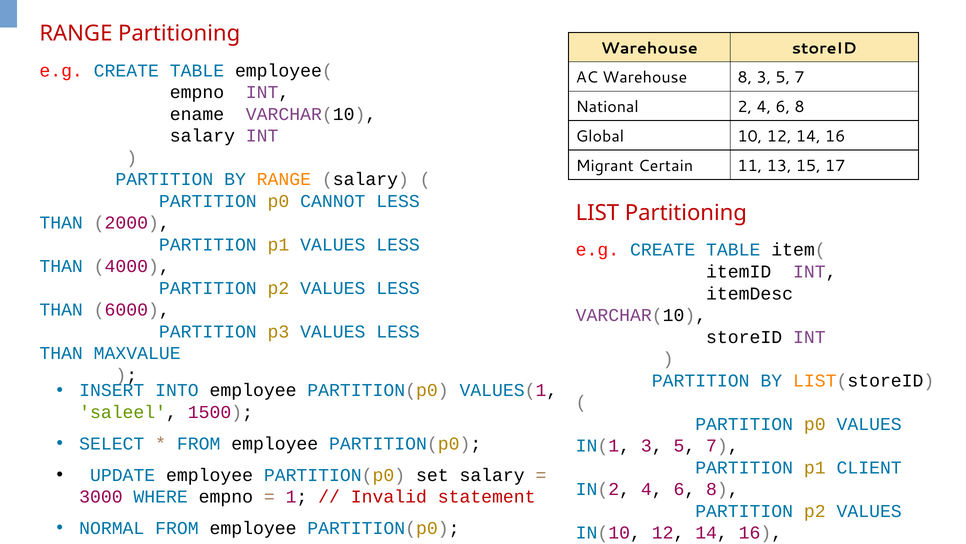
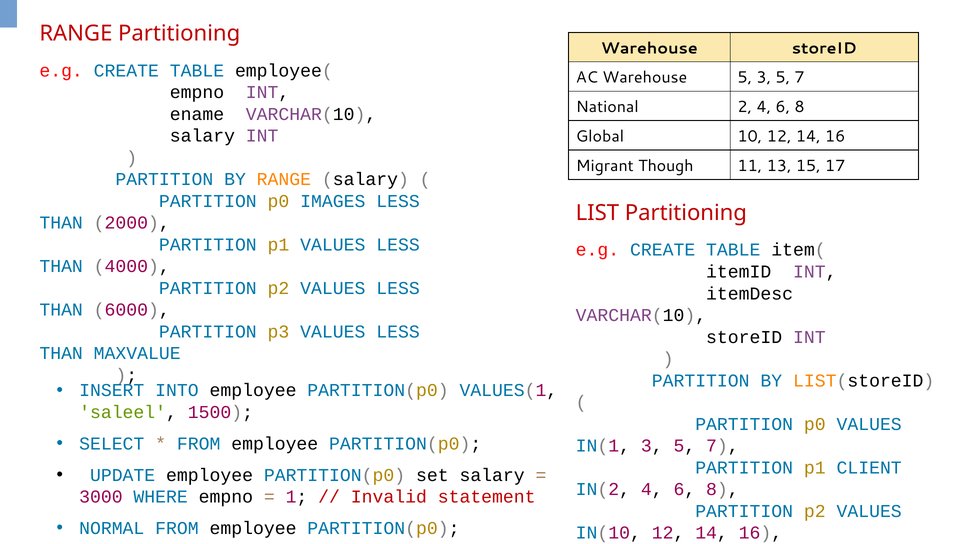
Warehouse 8: 8 -> 5 (745, 78)
Certain: Certain -> Though (666, 166)
CANNOT: CANNOT -> IMAGES (333, 201)
